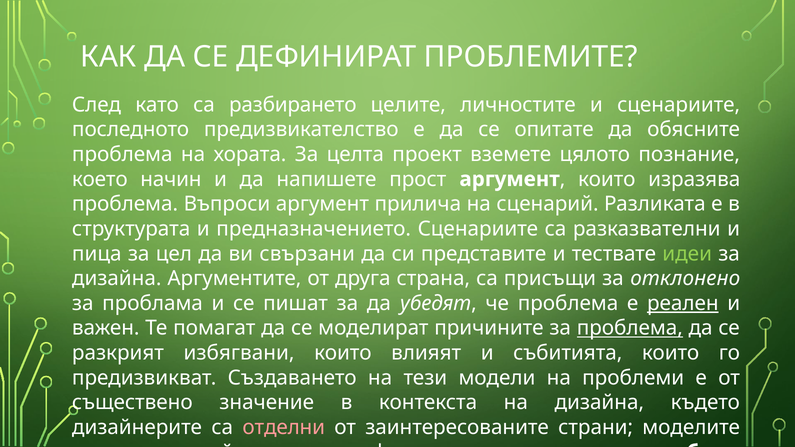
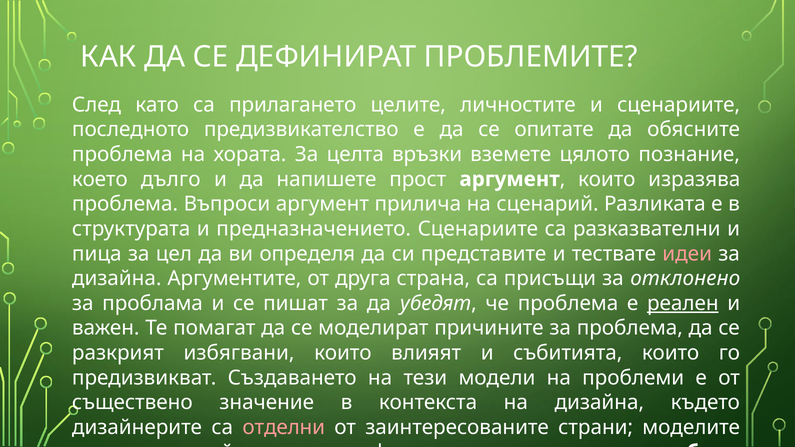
разбирането: разбирането -> прилагането (293, 105)
проект: проект -> връзки (427, 154)
начин: начин -> дълго (171, 179)
свързани: свързани -> определя (307, 254)
идеи colour: light green -> pink (687, 254)
проблема underline: present -> none (630, 328)
